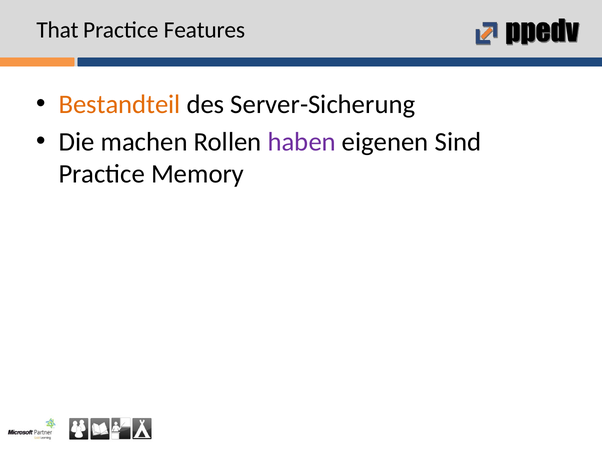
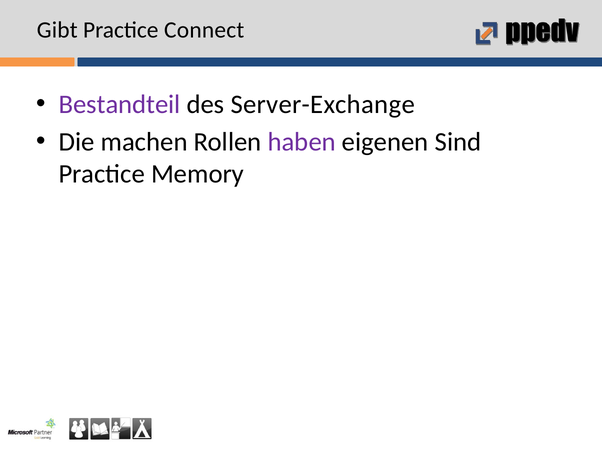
That: That -> Gibt (57, 30)
Features: Features -> Connect (204, 30)
Bestandteil colour: orange -> purple (120, 104)
Server-Sicherung: Server-Sicherung -> Server-Exchange (323, 104)
